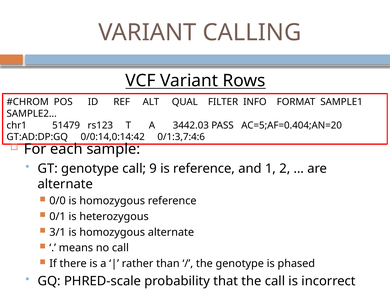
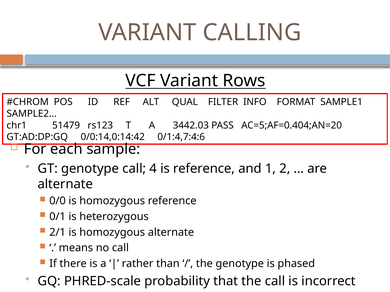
0/1:3,7:4:6: 0/1:3,7:4:6 -> 0/1:4,7:4:6 (181, 137)
9: 9 -> 4 (153, 169)
3/1: 3/1 -> 2/1 (58, 233)
